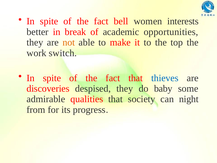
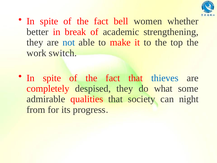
interests: interests -> whether (183, 21)
opportunities: opportunities -> strengthening (171, 32)
not colour: orange -> blue (69, 42)
discoveries: discoveries -> completely (48, 88)
baby: baby -> what (163, 88)
